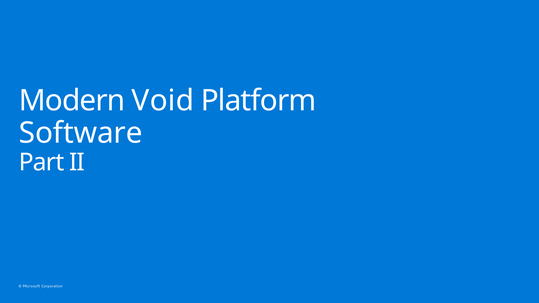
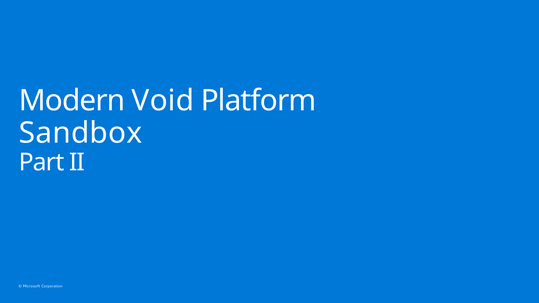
Software: Software -> Sandbox (81, 133)
